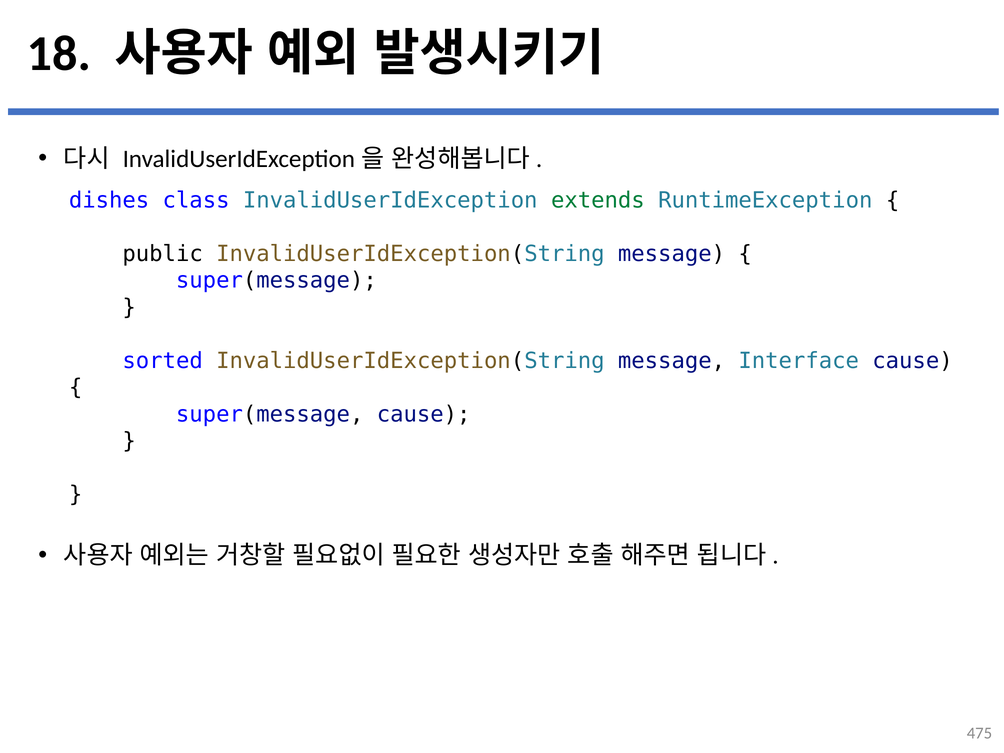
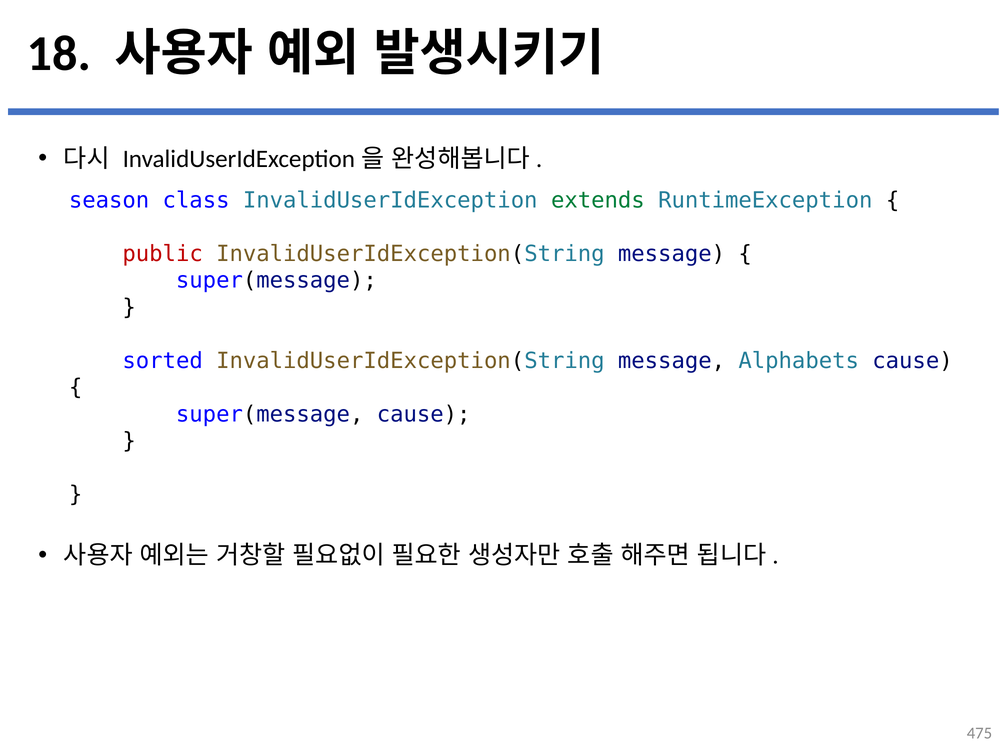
dishes: dishes -> season (109, 200)
public colour: black -> red (163, 254)
Interface: Interface -> Alphabets (799, 361)
